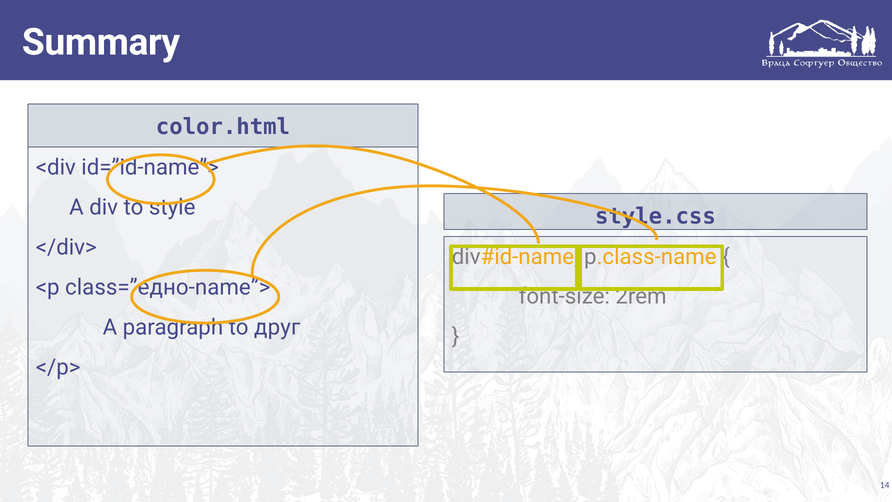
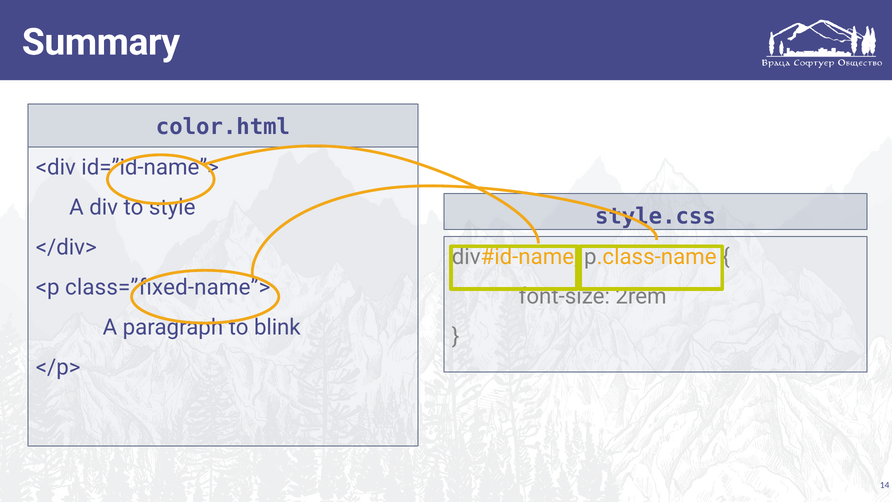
class=”едно-name”>: class=”едно-name”> -> class=”fixed-name”> (168, 287)
друг: друг -> blink (277, 327)
